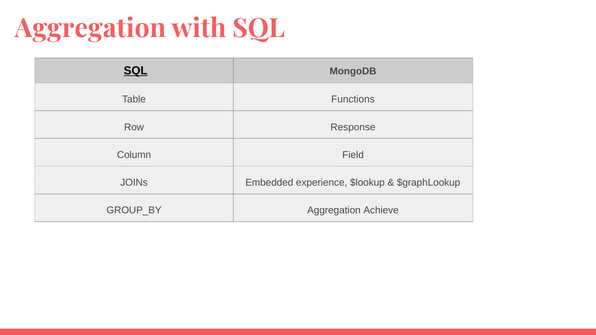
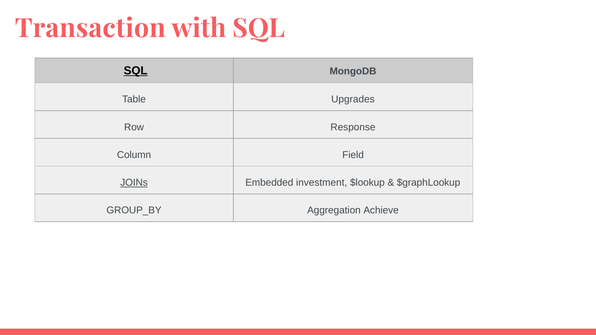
Aggregation: Aggregation -> Transaction (90, 28)
Functions: Functions -> Upgrades (353, 99)
JOINs underline: none -> present (134, 183)
experience: experience -> investment (322, 183)
